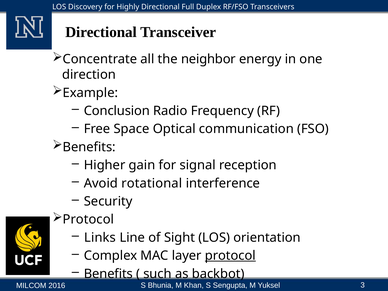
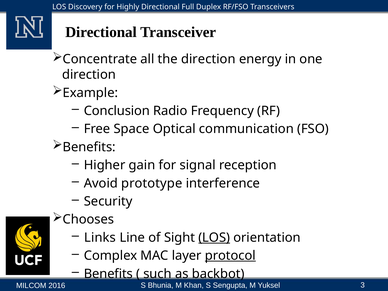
the neighbor: neighbor -> direction (208, 59)
rotational: rotational -> prototype (152, 183)
Protocol: Protocol -> Chooses (88, 219)
LOS underline: none -> present (214, 238)
